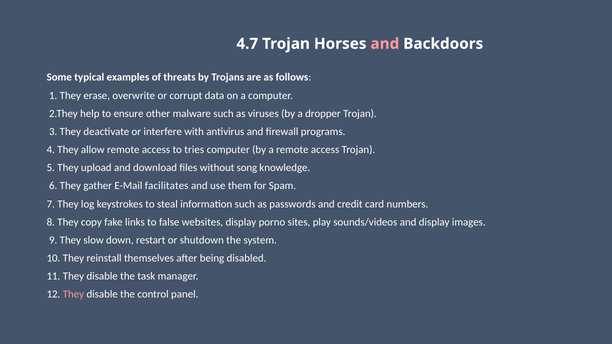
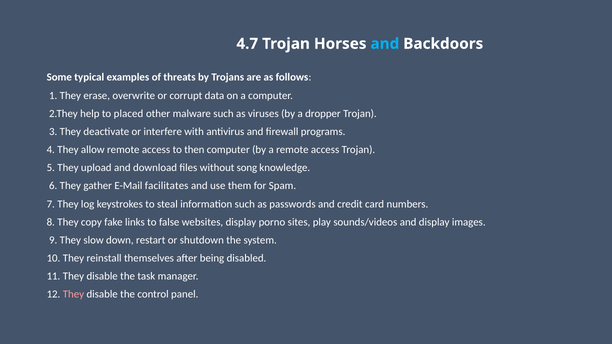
and colour: pink -> light blue (385, 44)
ensure: ensure -> placed (129, 114)
tries: tries -> then (194, 150)
